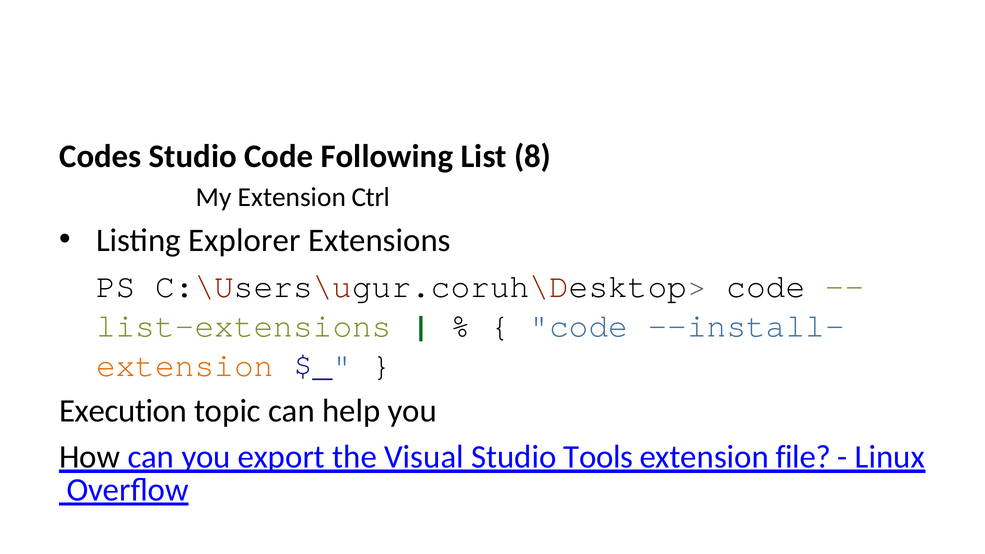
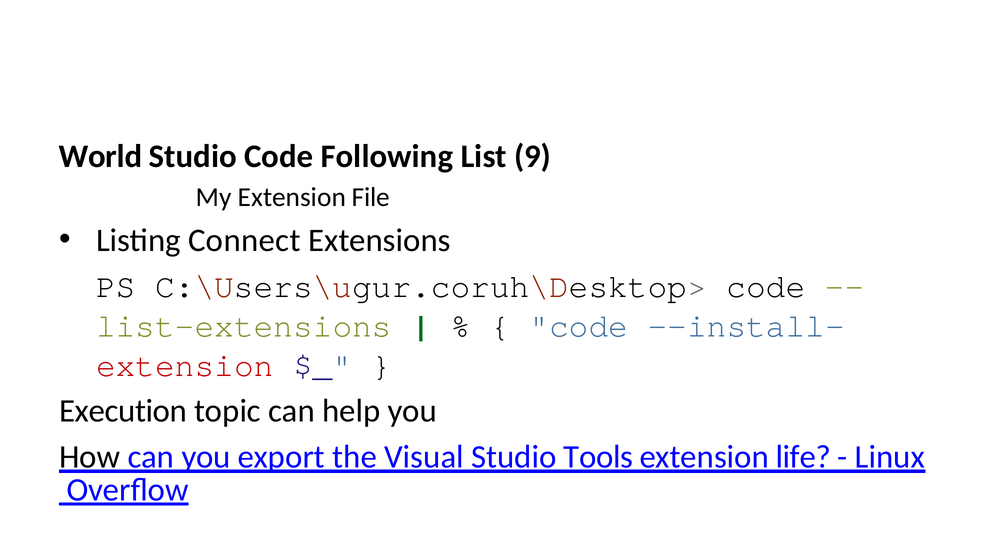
Codes: Codes -> World (100, 156)
8: 8 -> 9 (533, 156)
Ctrl: Ctrl -> File (371, 197)
Explorer: Explorer -> Connect (244, 240)
extension colour: orange -> red (185, 365)
file: file -> life (803, 457)
